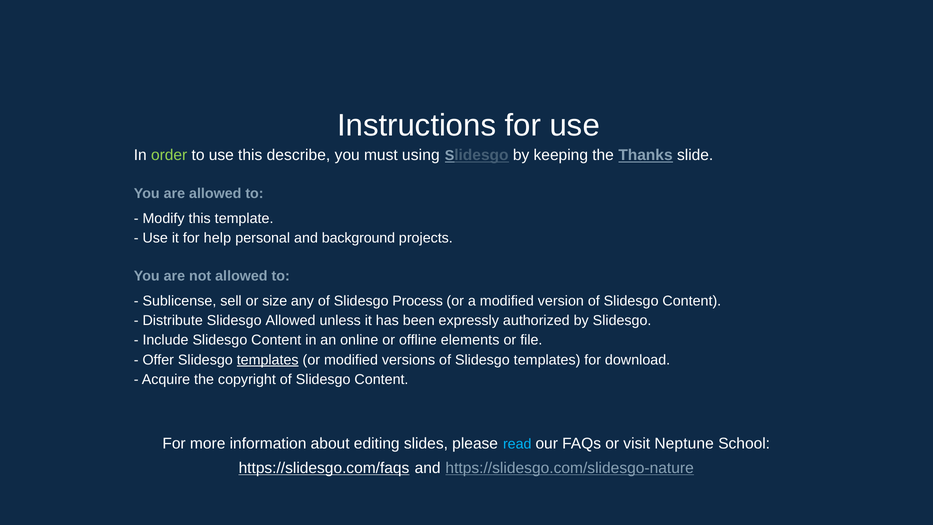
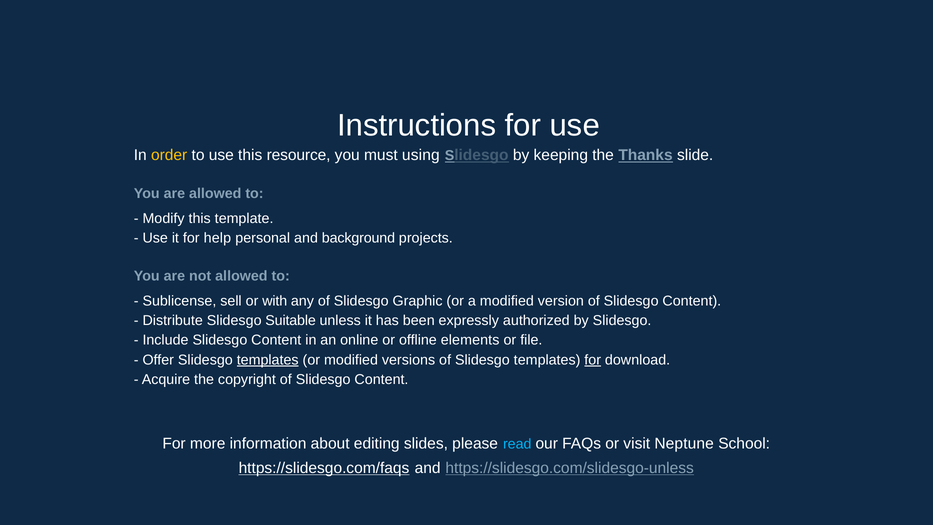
order colour: light green -> yellow (169, 155)
describe: describe -> resource (299, 155)
size: size -> with (275, 301)
Process: Process -> Graphic (418, 301)
Slidesgo Allowed: Allowed -> Suitable (291, 320)
for underline: none -> present (593, 360)
https://slidesgo.com/slidesgo-nature: https://slidesgo.com/slidesgo-nature -> https://slidesgo.com/slidesgo-unless (570, 468)
